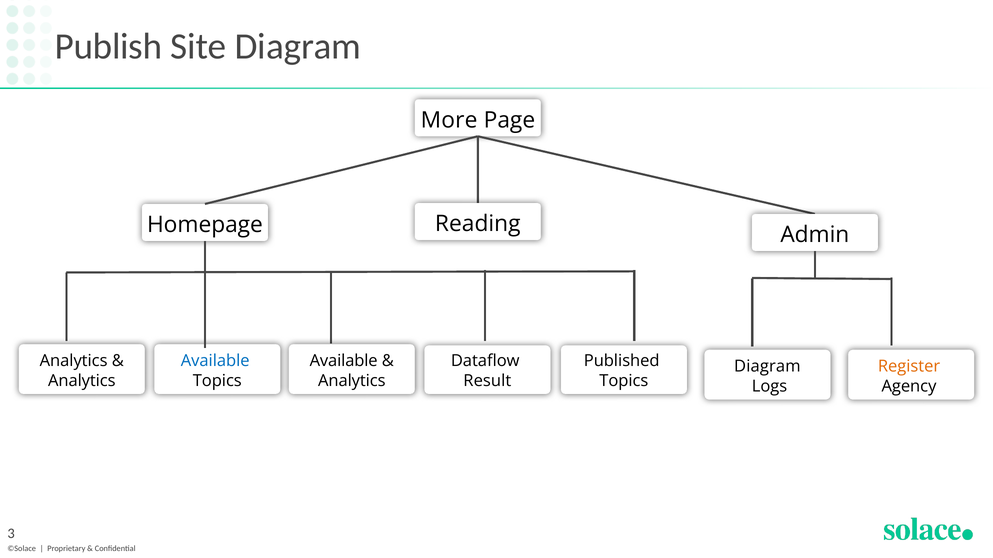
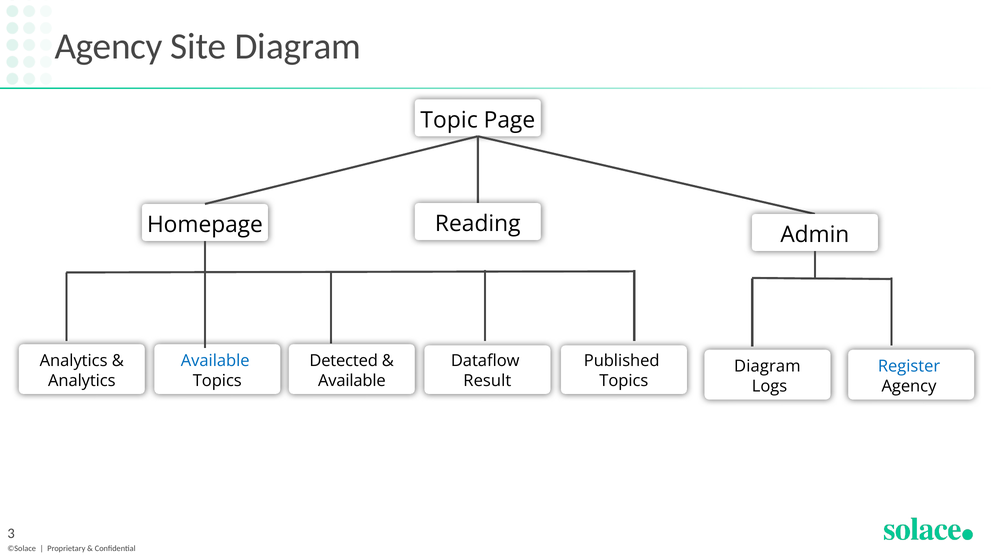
Publish: Publish -> Agency (108, 47)
More: More -> Topic (449, 120)
Available: Available -> Detected (344, 361)
Register colour: orange -> blue (909, 367)
Analytics: Analytics -> Available (352, 381)
